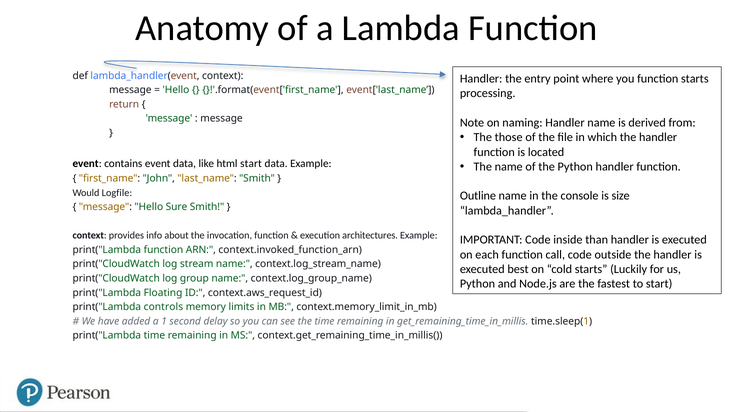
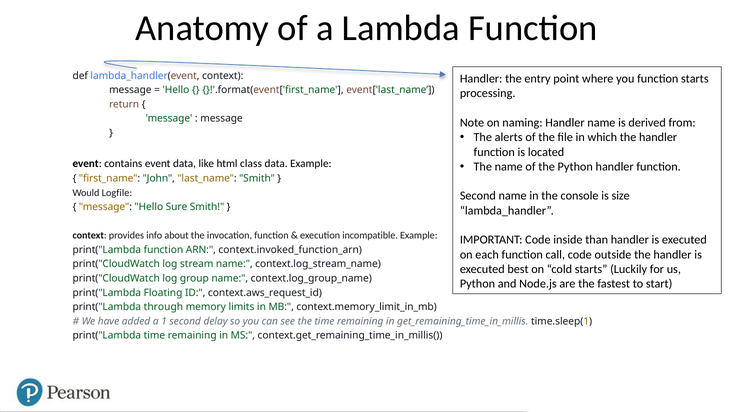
those: those -> alerts (509, 137)
html start: start -> class (251, 164)
Outline: Outline -> Second (478, 196)
architectures: architectures -> incompatible (370, 235)
controls: controls -> through (163, 307)
